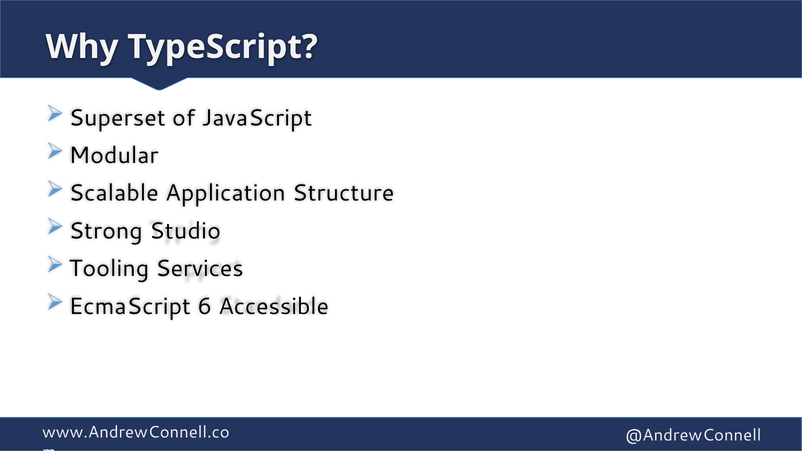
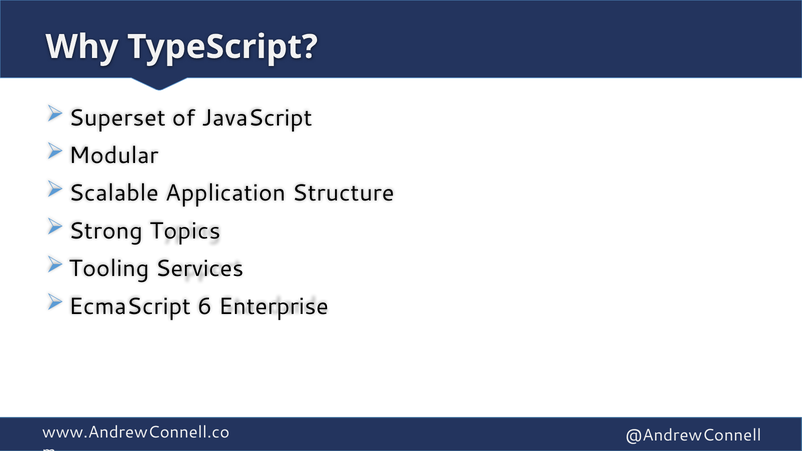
Studio: Studio -> Topics (185, 231)
Accessible: Accessible -> Enterprise (274, 307)
